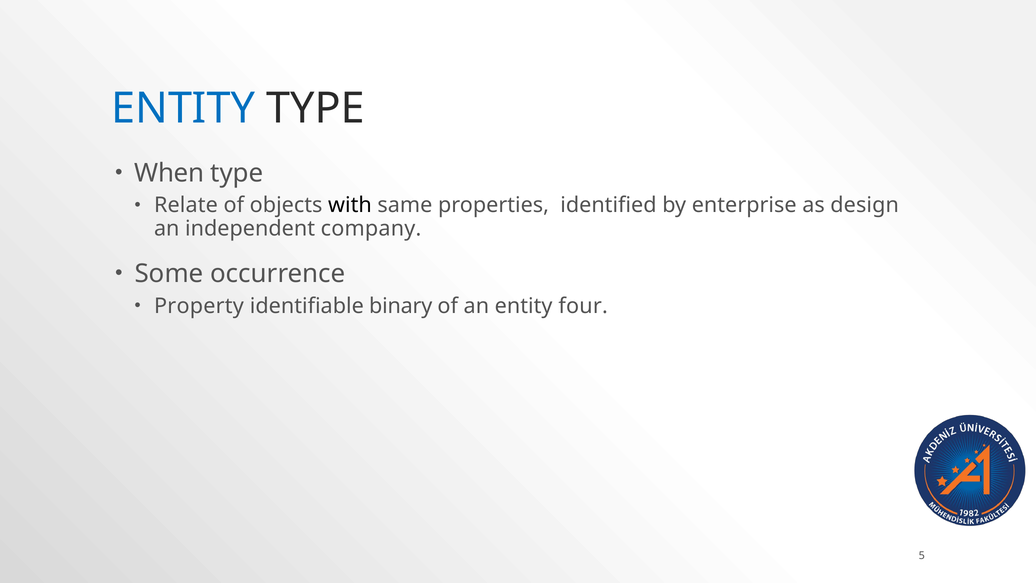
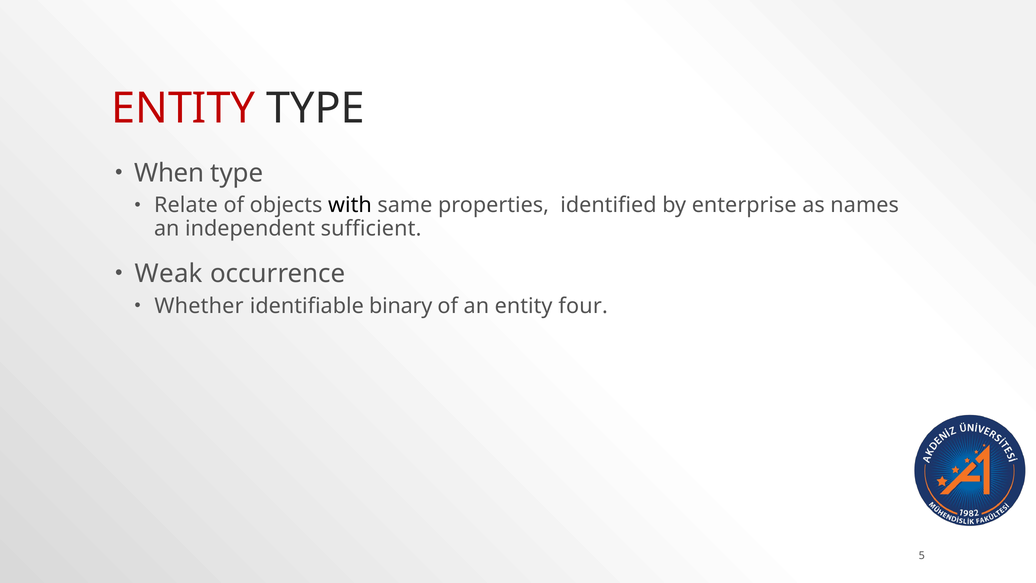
ENTITY colour: blue -> red (183, 109)
design: design -> names (865, 205)
company: company -> sufficient (371, 229)
Some: Some -> Weak (169, 274)
Property: Property -> Whether (199, 306)
